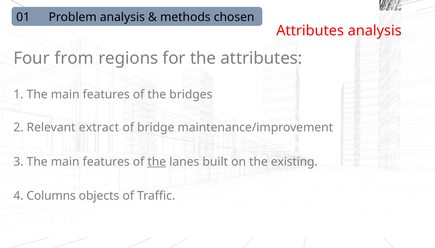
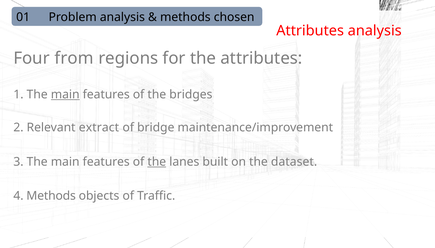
main underline: none -> present (65, 94)
existing: existing -> dataset (294, 162)
4 Columns: Columns -> Methods (51, 196)
